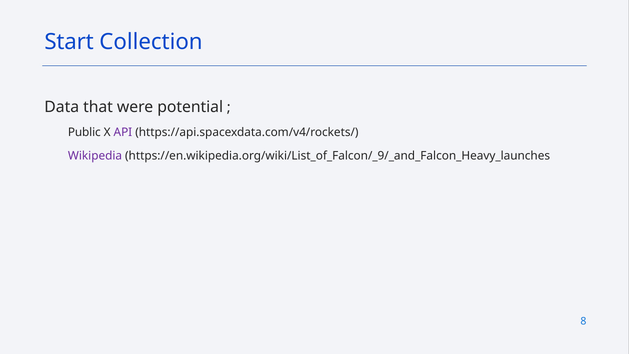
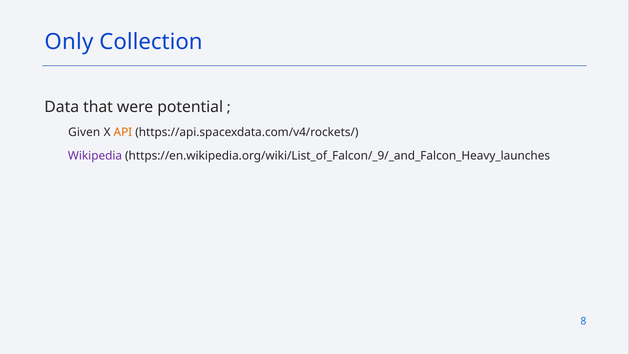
Start: Start -> Only (69, 42)
Public: Public -> Given (84, 132)
API colour: purple -> orange (123, 132)
